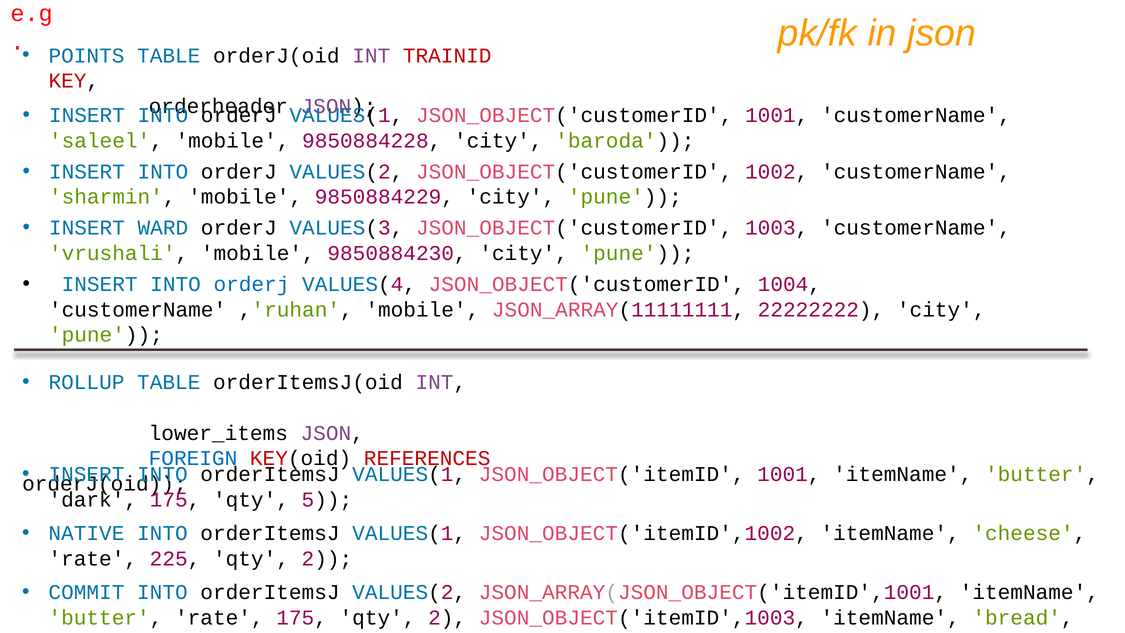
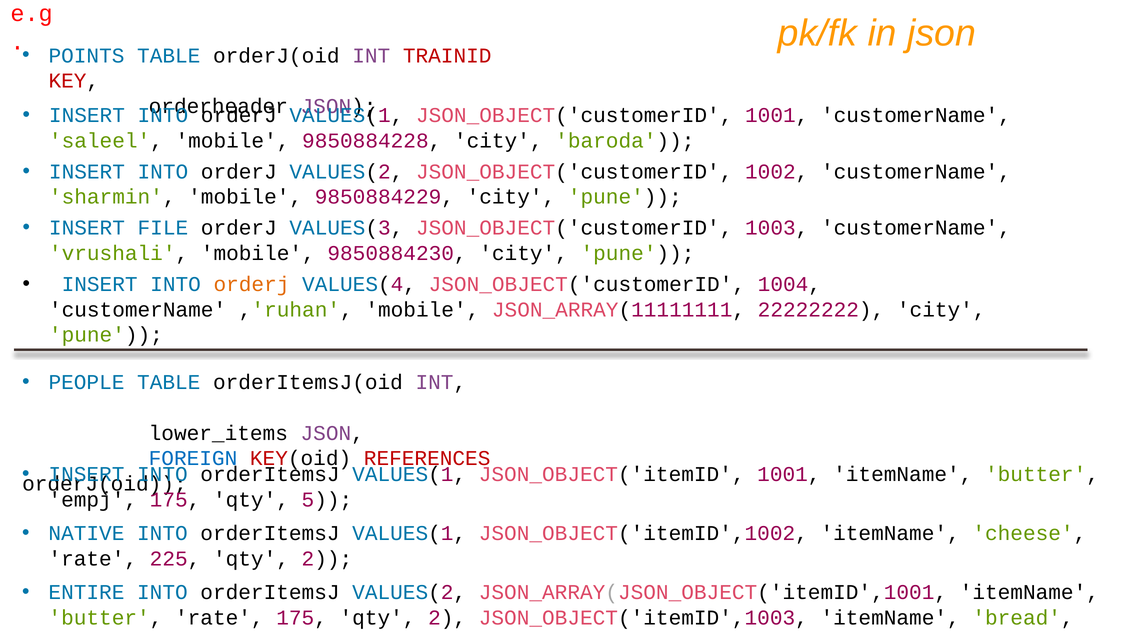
WARD: WARD -> FILE (163, 228)
orderj colour: blue -> orange (251, 284)
ROLLUP: ROLLUP -> PEOPLE (86, 382)
dark: dark -> empj (93, 499)
COMMIT: COMMIT -> ENTIRE (86, 592)
